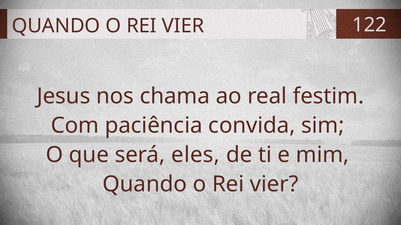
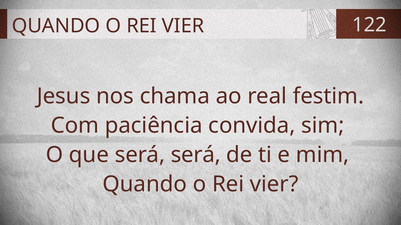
será eles: eles -> será (196, 155)
